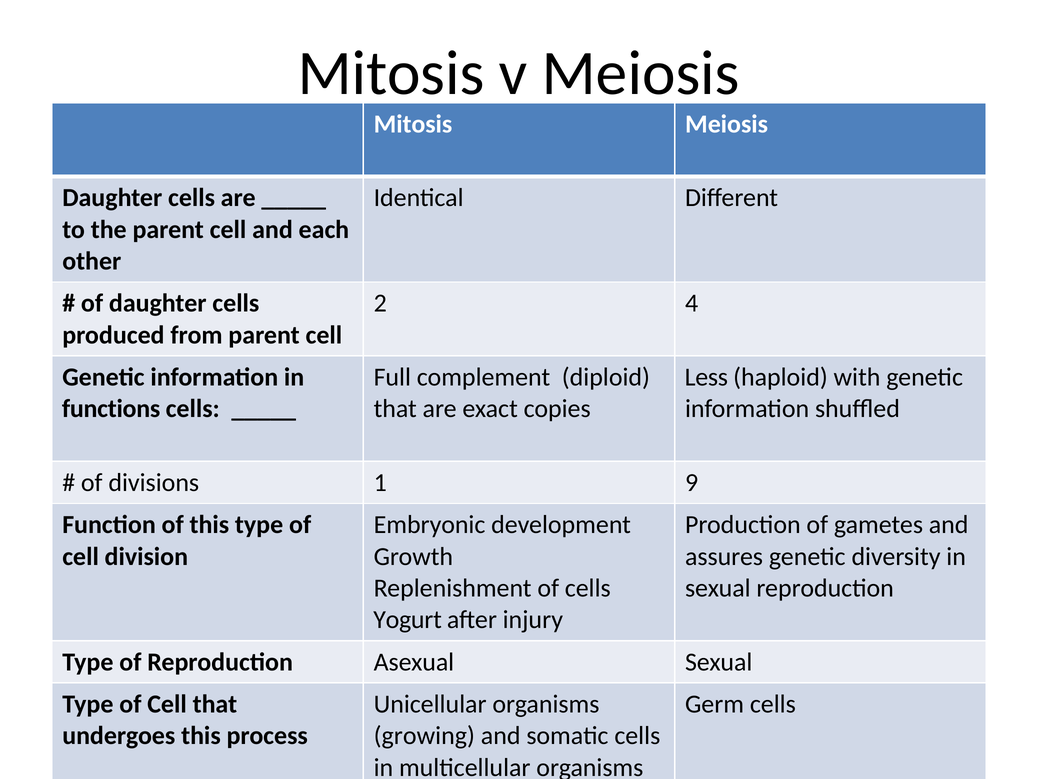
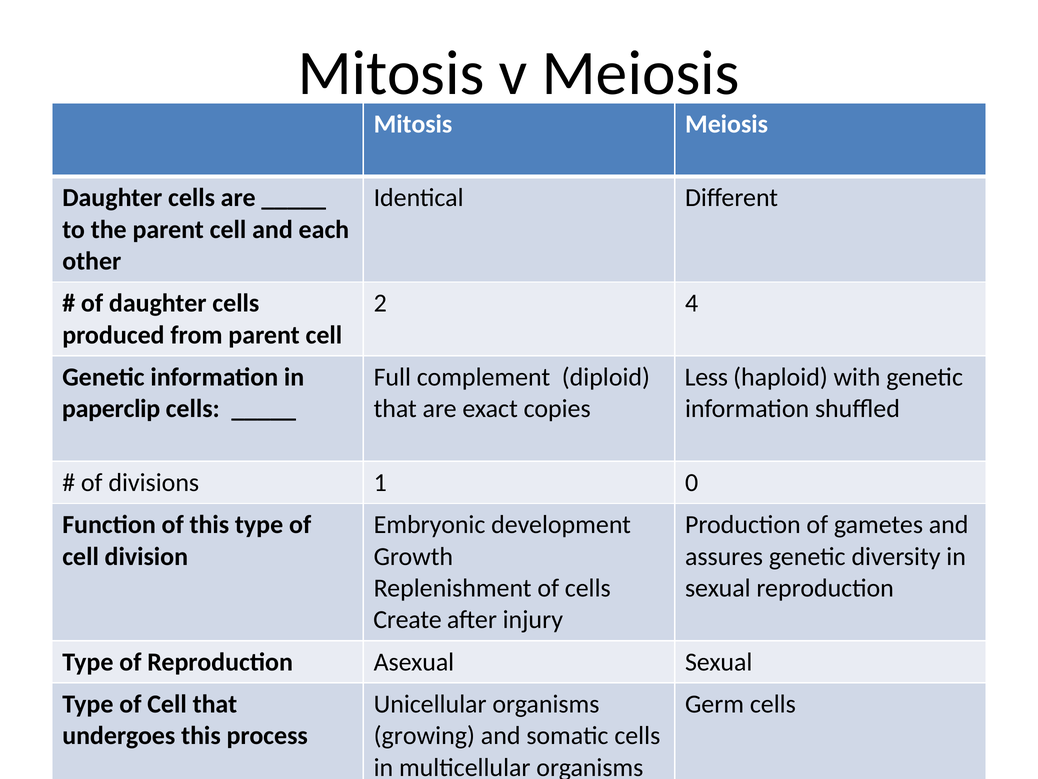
functions: functions -> paperclip (111, 409)
9: 9 -> 0 (692, 482)
Yogurt: Yogurt -> Create (408, 620)
